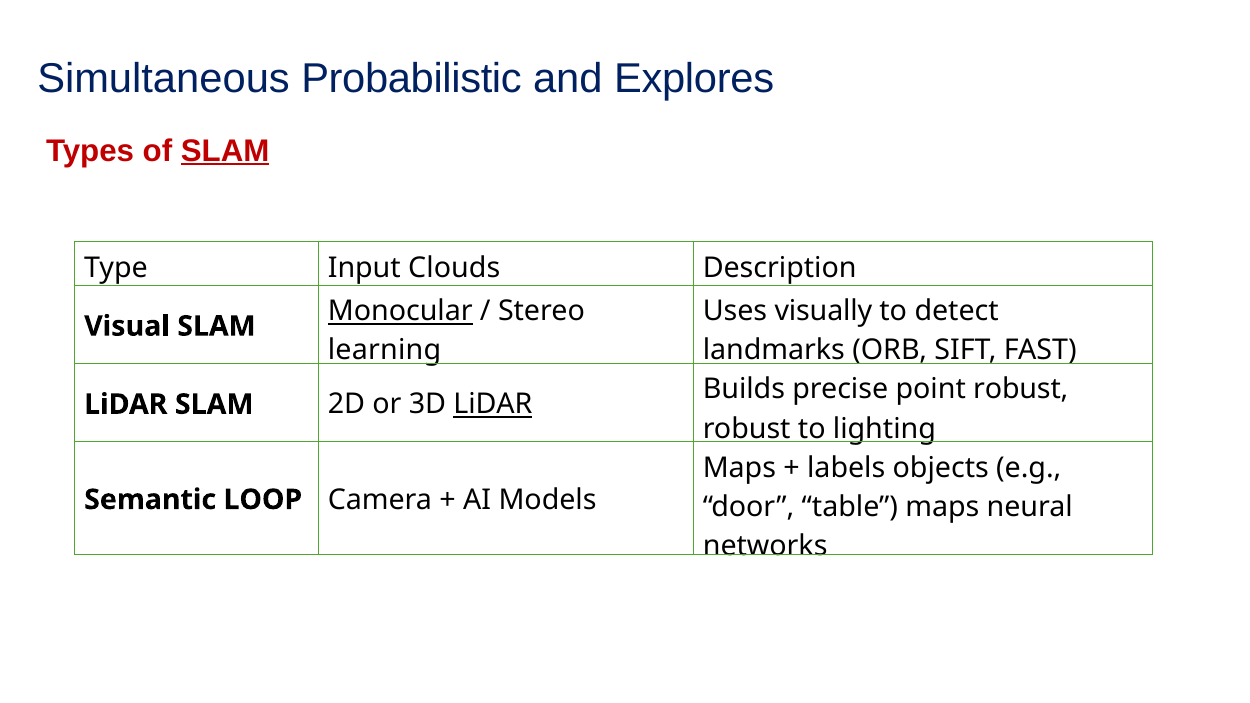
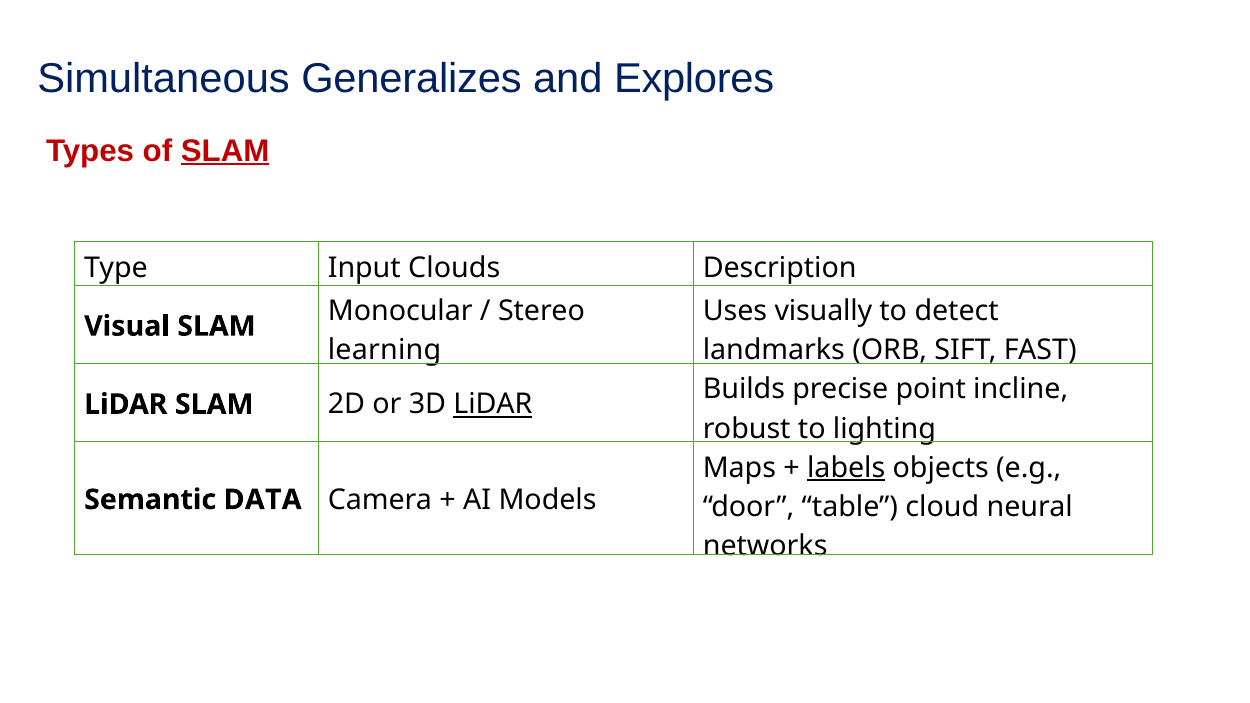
Probabilistic: Probabilistic -> Generalizes (411, 79)
Monocular underline: present -> none (400, 311)
point robust: robust -> incline (1021, 390)
labels underline: none -> present (846, 468)
LOOP: LOOP -> DATA (263, 500)
table maps: maps -> cloud (942, 507)
